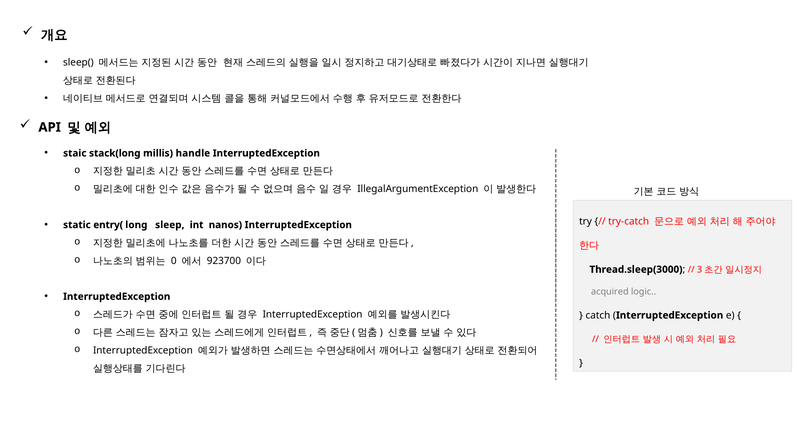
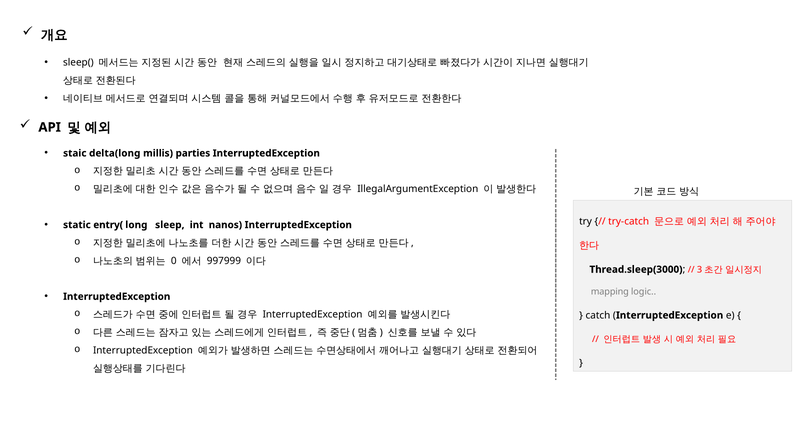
stack(long: stack(long -> delta(long (115, 153)
handle: handle -> parties (193, 153)
923700: 923700 -> 997999 (224, 261)
acquired: acquired -> mapping (610, 292)
